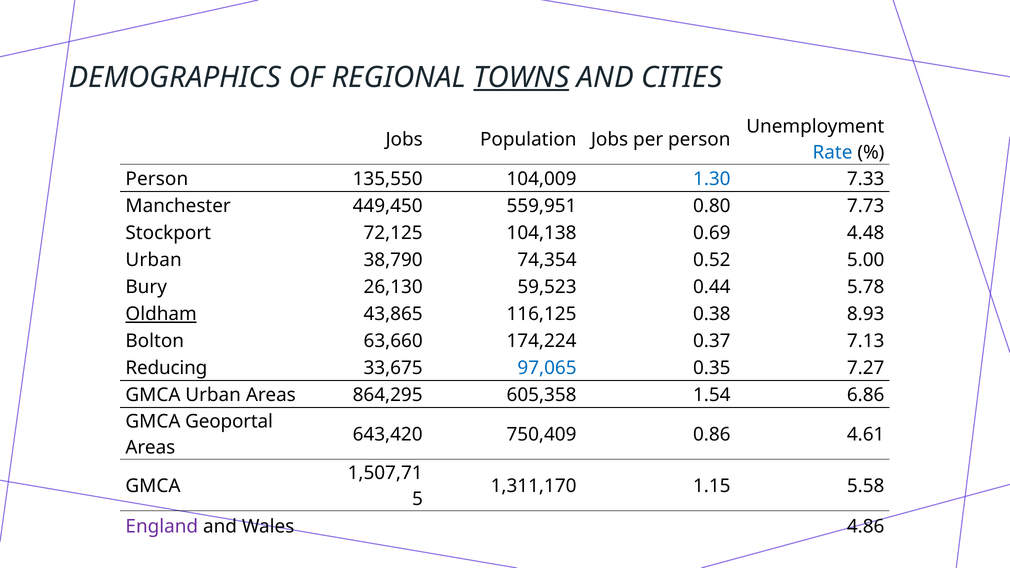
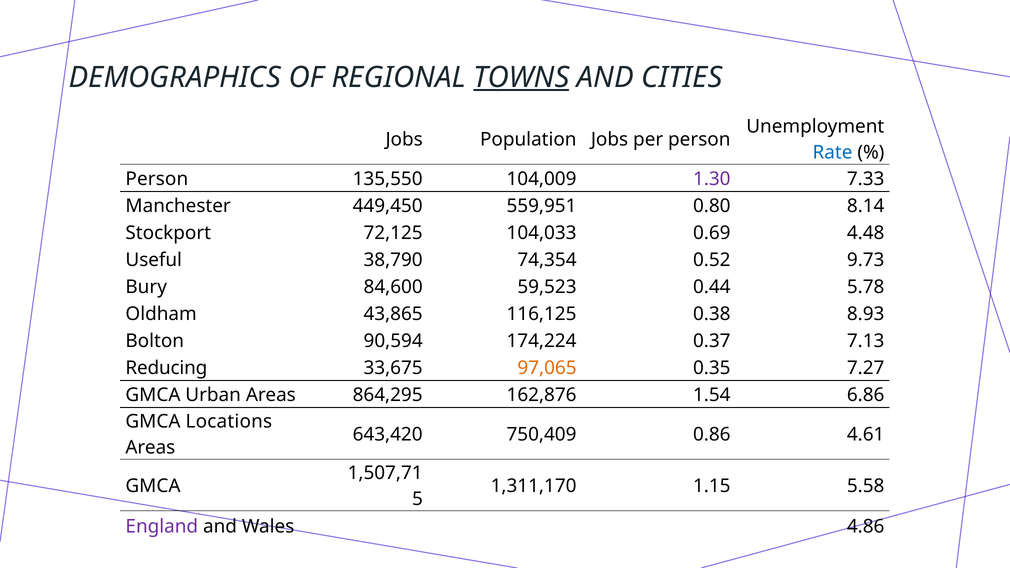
1.30 colour: blue -> purple (712, 179)
7.73: 7.73 -> 8.14 (866, 206)
104,138: 104,138 -> 104,033 (542, 233)
Urban: Urban -> Useful (154, 260)
5.00: 5.00 -> 9.73 (866, 260)
26,130: 26,130 -> 84,600 (393, 287)
Oldham underline: present -> none (161, 314)
63,660: 63,660 -> 90,594 (393, 341)
97,065 colour: blue -> orange (547, 368)
605,358: 605,358 -> 162,876 (542, 395)
Geoportal: Geoportal -> Locations (229, 422)
